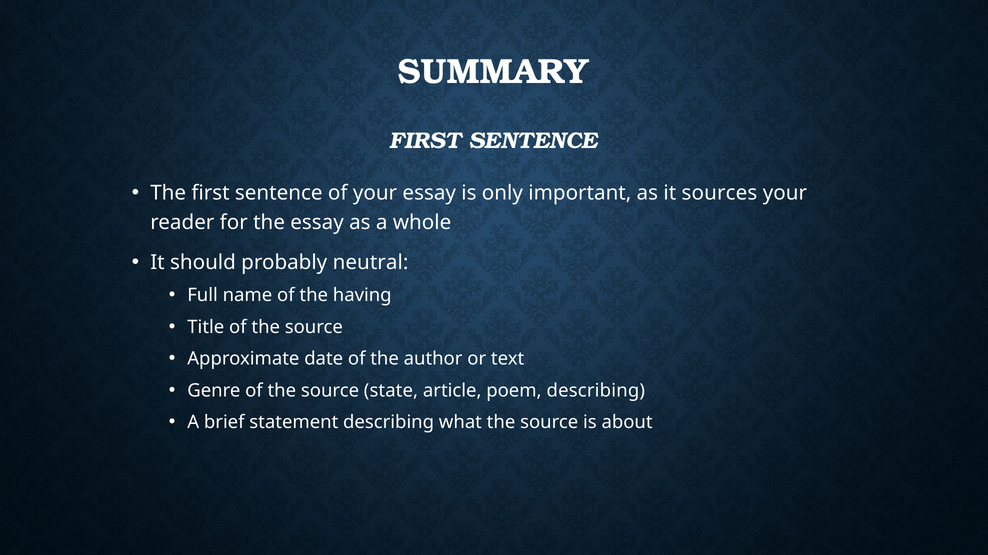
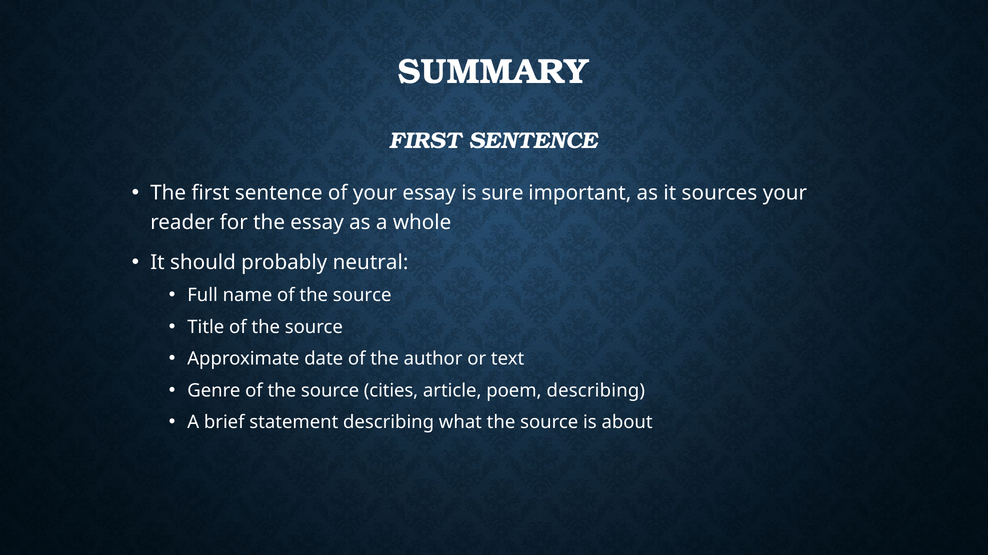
only: only -> sure (502, 193)
name of the having: having -> source (362, 296)
state: state -> cities (391, 391)
